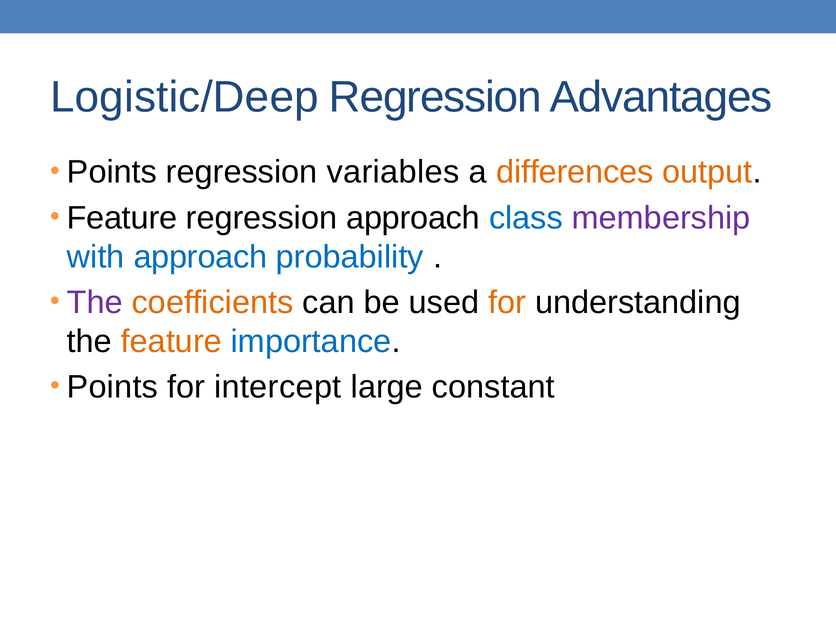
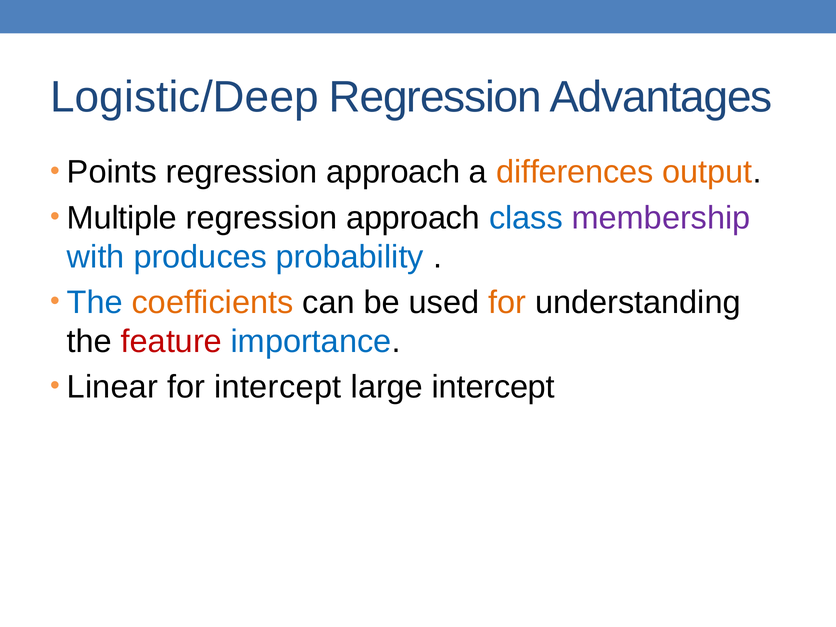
variables: variables -> approach (393, 172)
Feature: Feature -> Multiple (122, 218)
with approach: approach -> produces (200, 257)
The colour: purple -> blue (95, 302)
feature colour: orange -> red (171, 341)
Points: Points -> Linear (112, 387)
large constant: constant -> intercept (493, 387)
